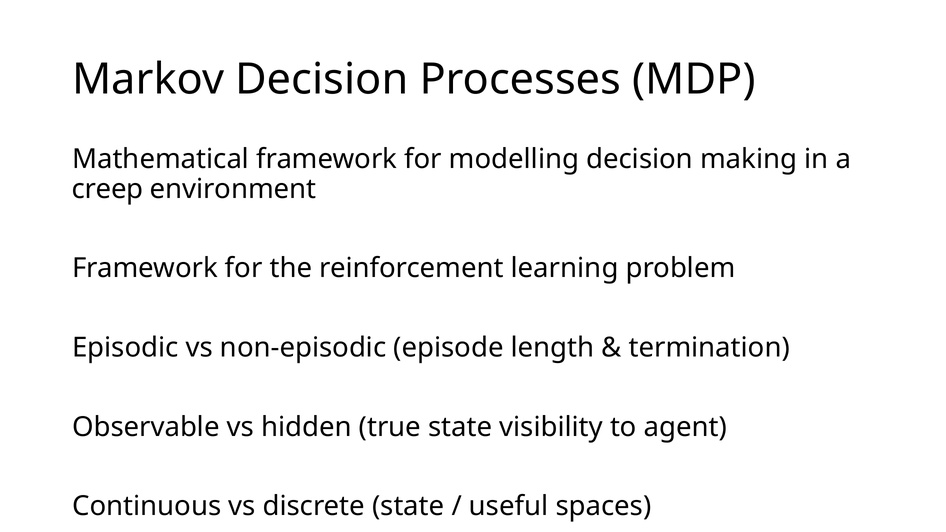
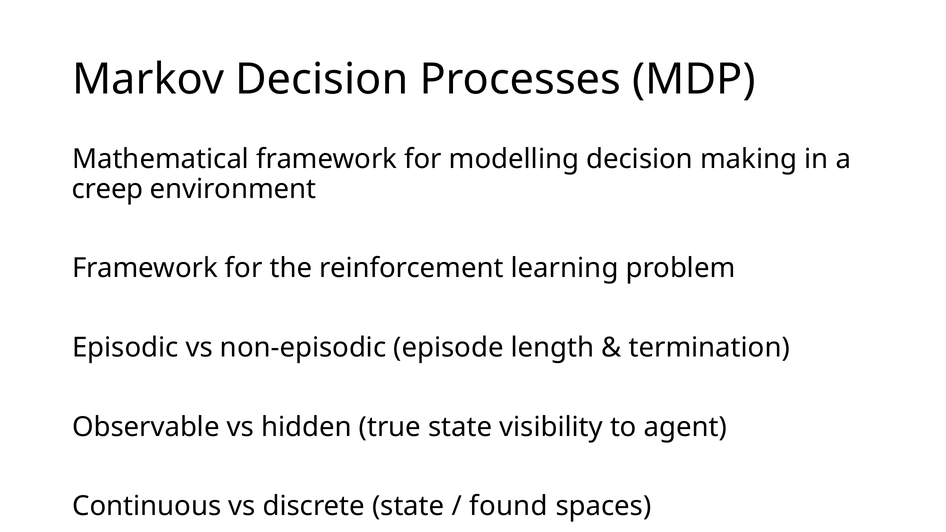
useful: useful -> found (508, 506)
